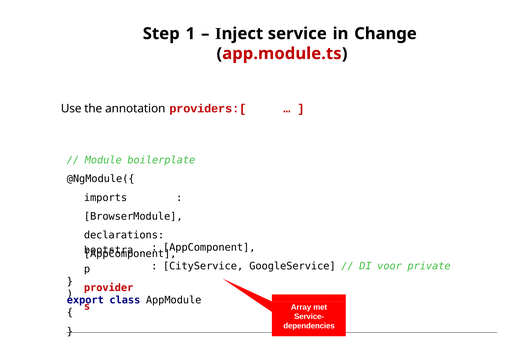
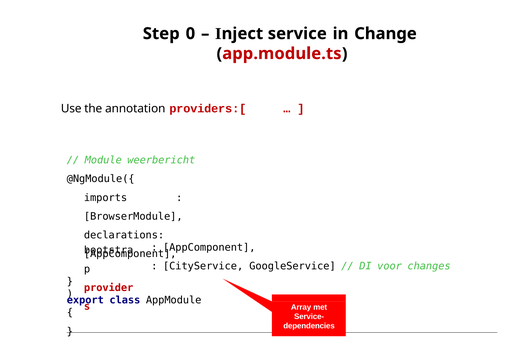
1: 1 -> 0 (190, 34)
boilerplate: boilerplate -> weerbericht (161, 160)
private: private -> changes (429, 266)
